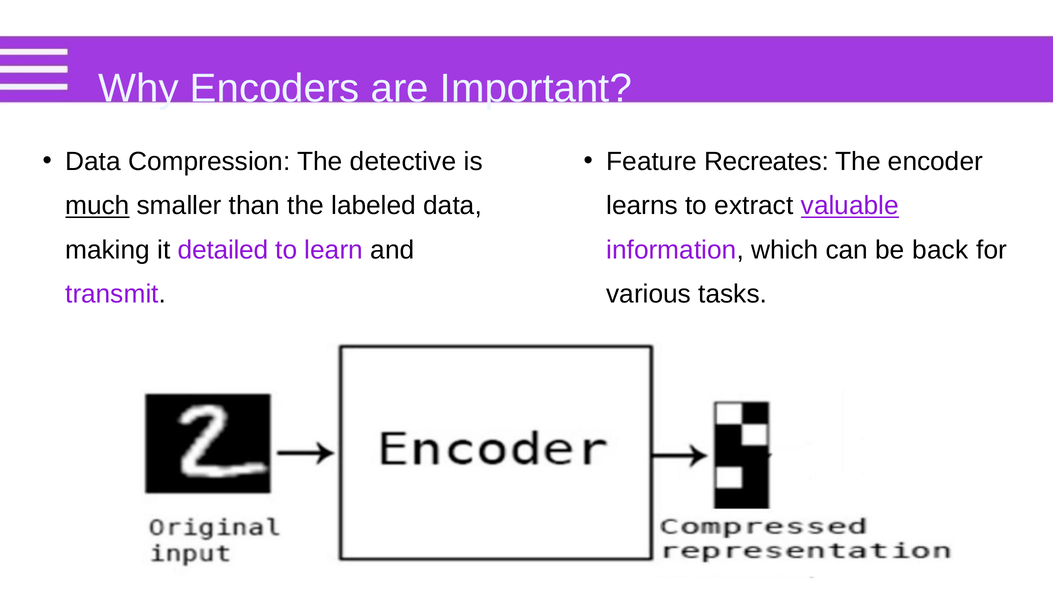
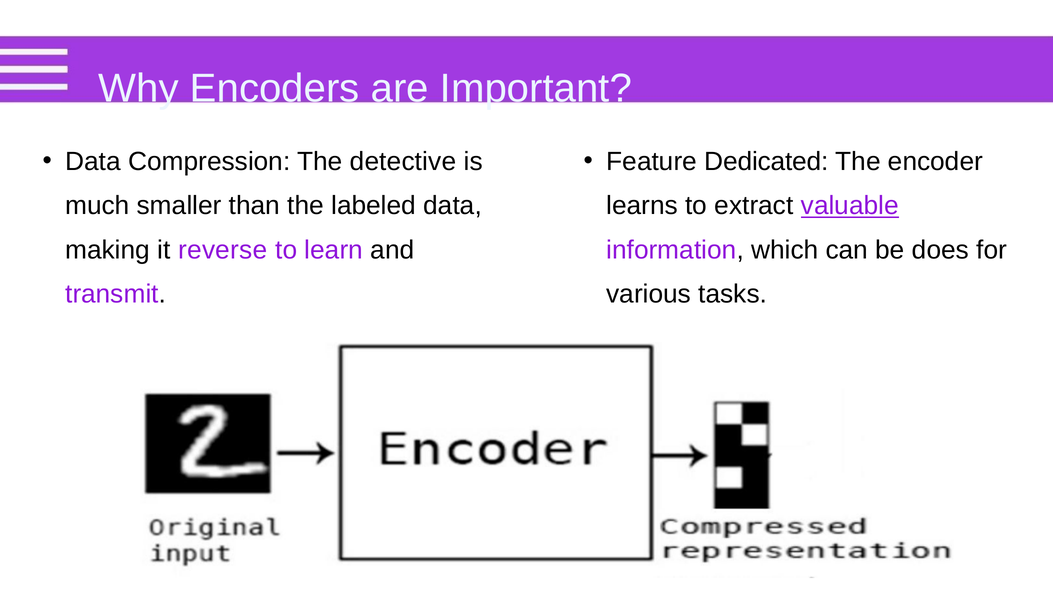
Recreates: Recreates -> Dedicated (766, 162)
much underline: present -> none (97, 206)
detailed: detailed -> reverse (223, 250)
back: back -> does (940, 250)
